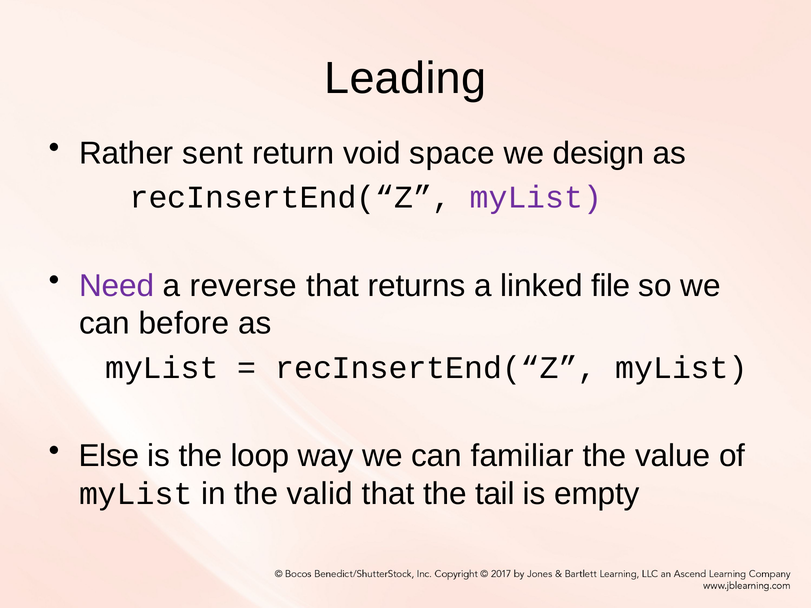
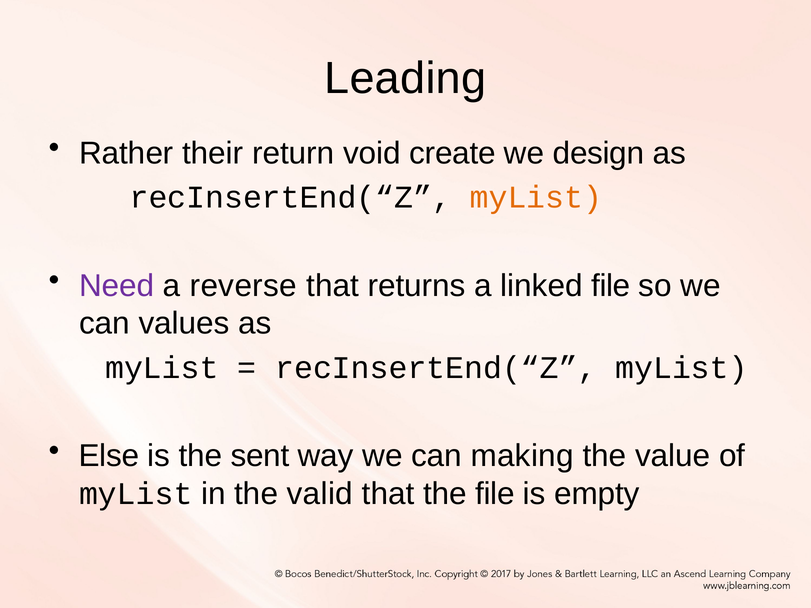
sent: sent -> their (213, 153)
space: space -> create (453, 153)
myList colour: purple -> orange (536, 197)
before: before -> values (184, 324)
loop: loop -> sent (260, 456)
familiar: familiar -> making (522, 456)
the tail: tail -> file (495, 494)
